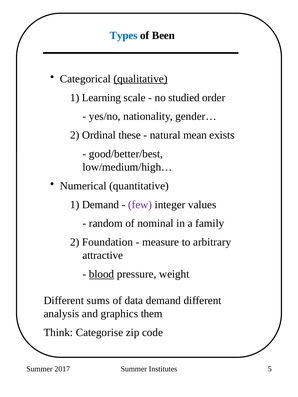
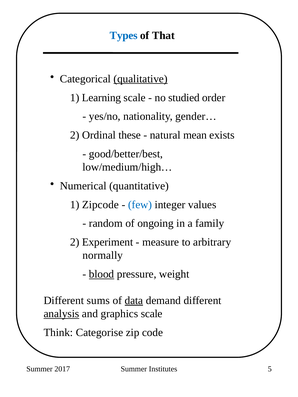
Been: Been -> That (163, 35)
1 Demand: Demand -> Zipcode (100, 205)
few colour: purple -> blue (140, 205)
nominal: nominal -> ongoing (156, 224)
Foundation: Foundation -> Experiment (108, 242)
attractive: attractive -> normally (103, 256)
data underline: none -> present (134, 301)
analysis underline: none -> present (61, 314)
graphics them: them -> scale (152, 314)
